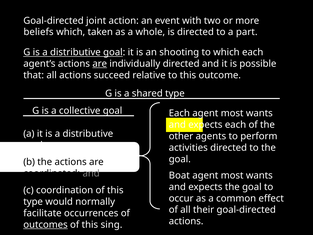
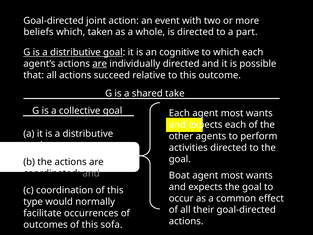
shooting: shooting -> cognitive (179, 52)
shared type: type -> take (175, 93)
outcomes underline: present -> none (46, 224)
sing: sing -> sofa (112, 224)
